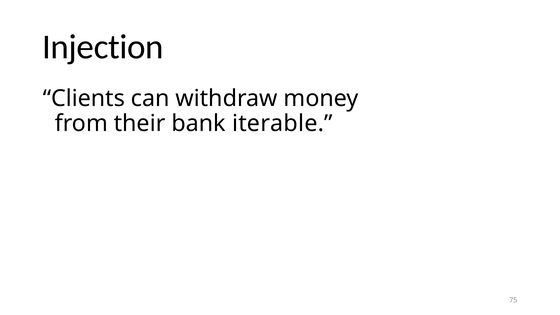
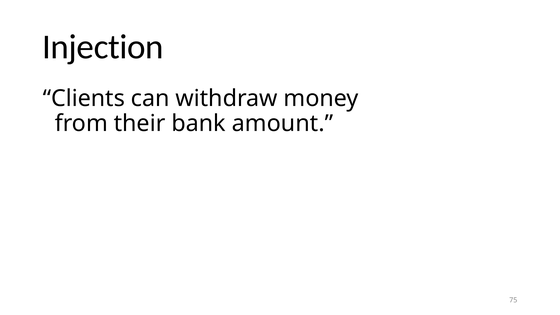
iterable: iterable -> amount (282, 124)
